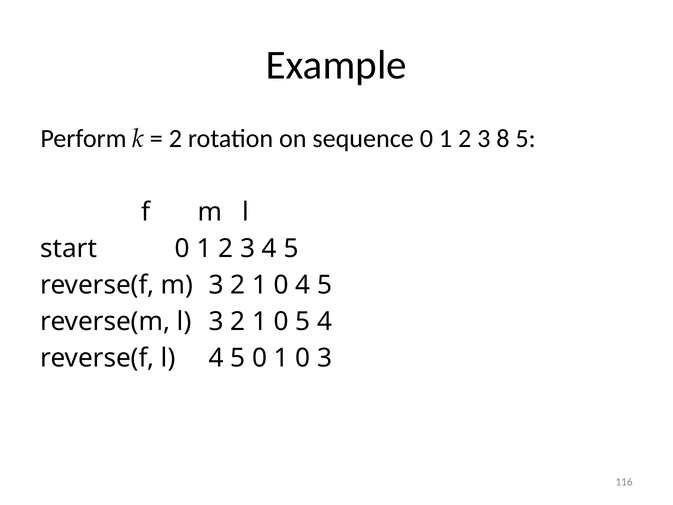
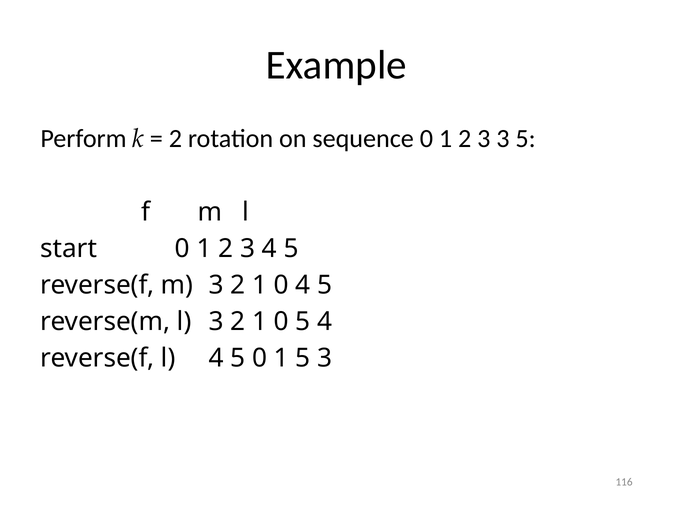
3 8: 8 -> 3 (503, 139)
0 1 0: 0 -> 5 (303, 358)
